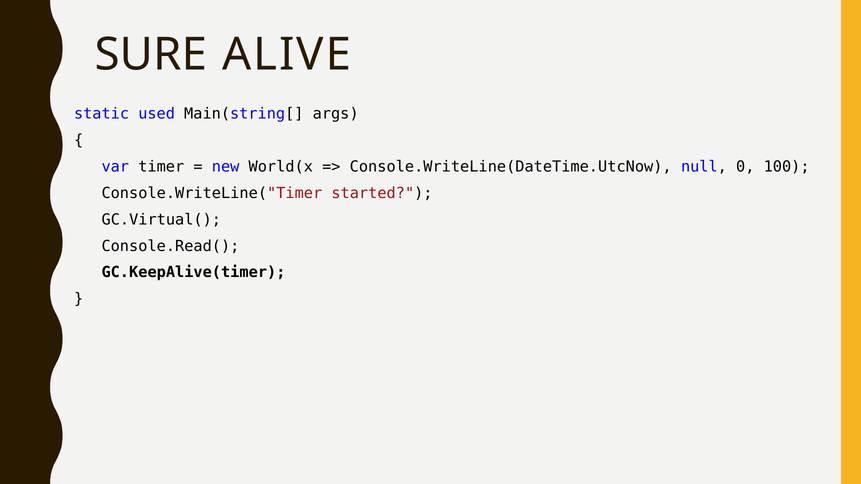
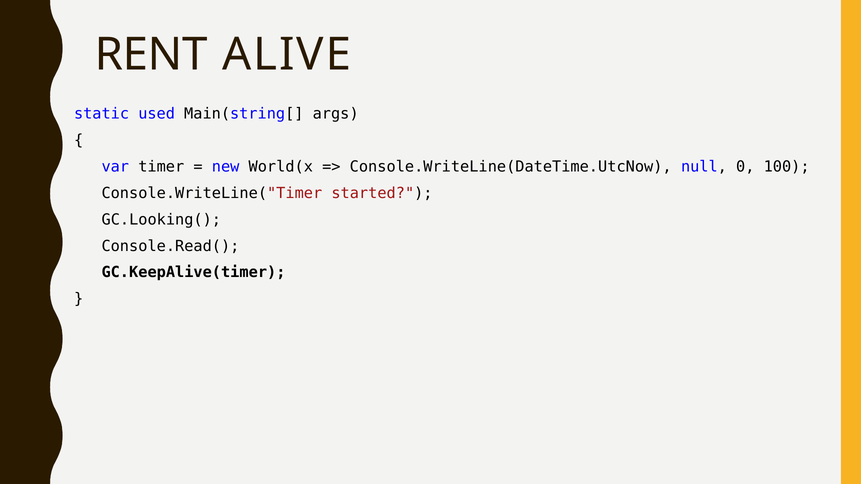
SURE: SURE -> RENT (151, 55)
GC.Virtual(: GC.Virtual( -> GC.Looking( (161, 220)
